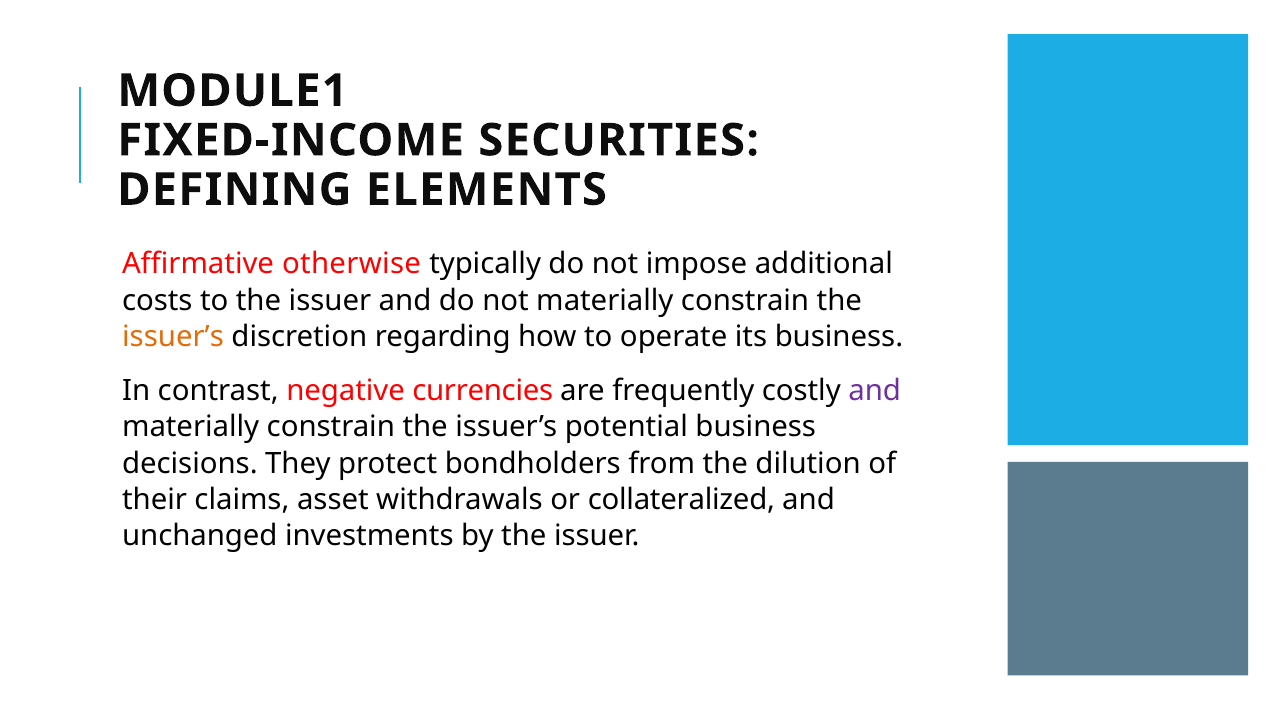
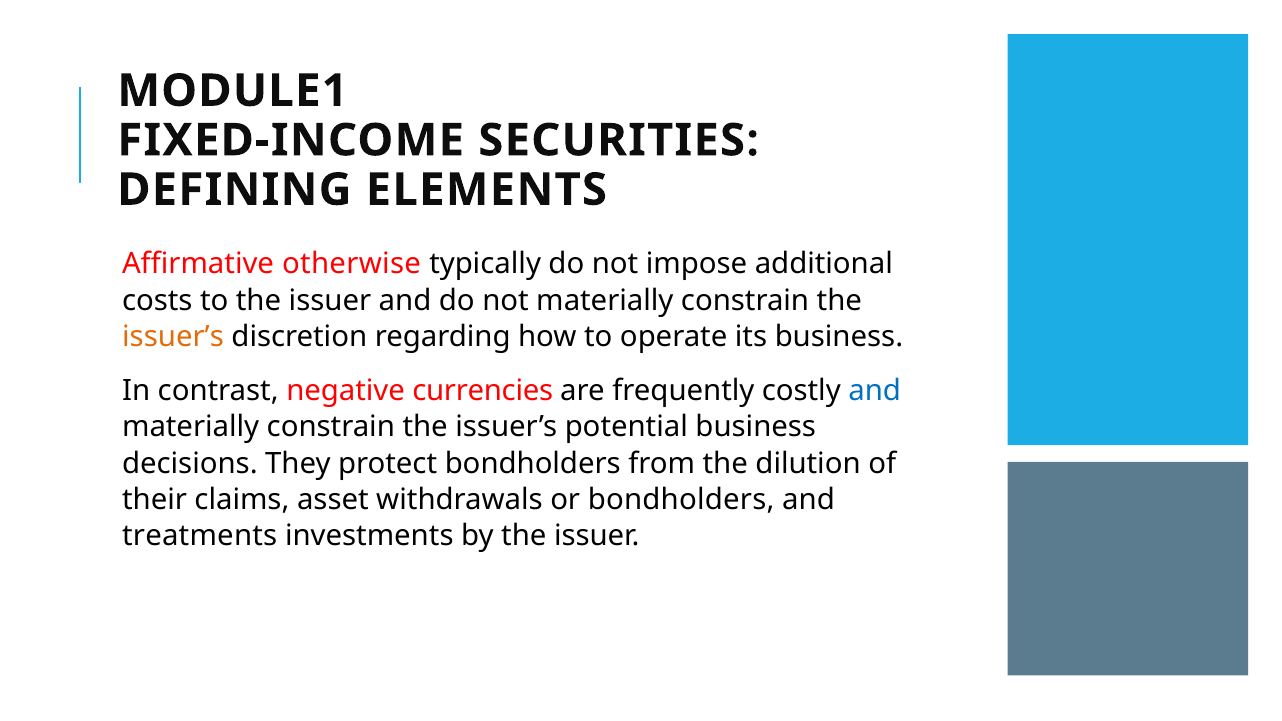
and colour: purple -> blue (875, 391)
or collateralized: collateralized -> bondholders (681, 499)
unchanged: unchanged -> treatments (200, 536)
